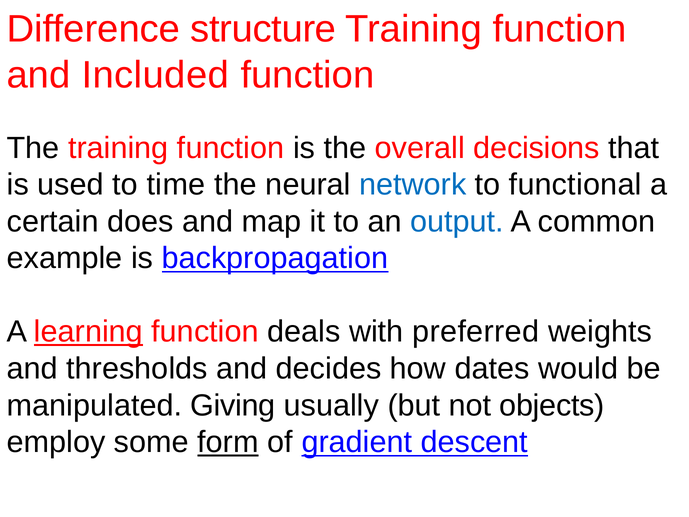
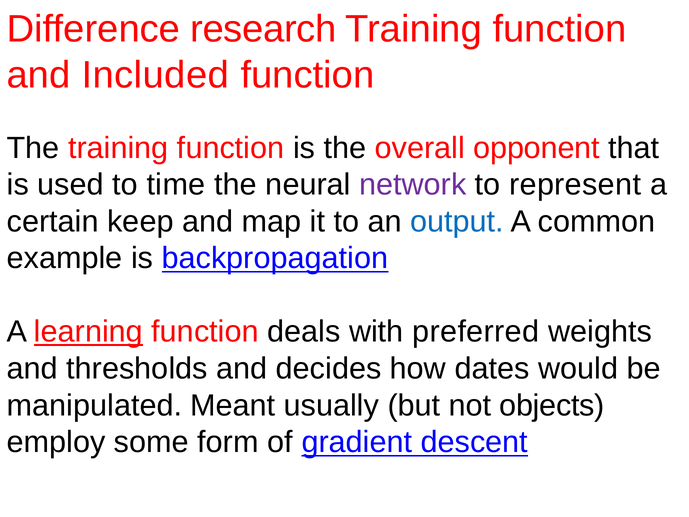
structure: structure -> research (263, 29)
decisions: decisions -> opponent (537, 148)
network colour: blue -> purple (413, 185)
functional: functional -> represent (575, 185)
does: does -> keep (140, 221)
Giving: Giving -> Meant (233, 405)
form underline: present -> none (228, 442)
